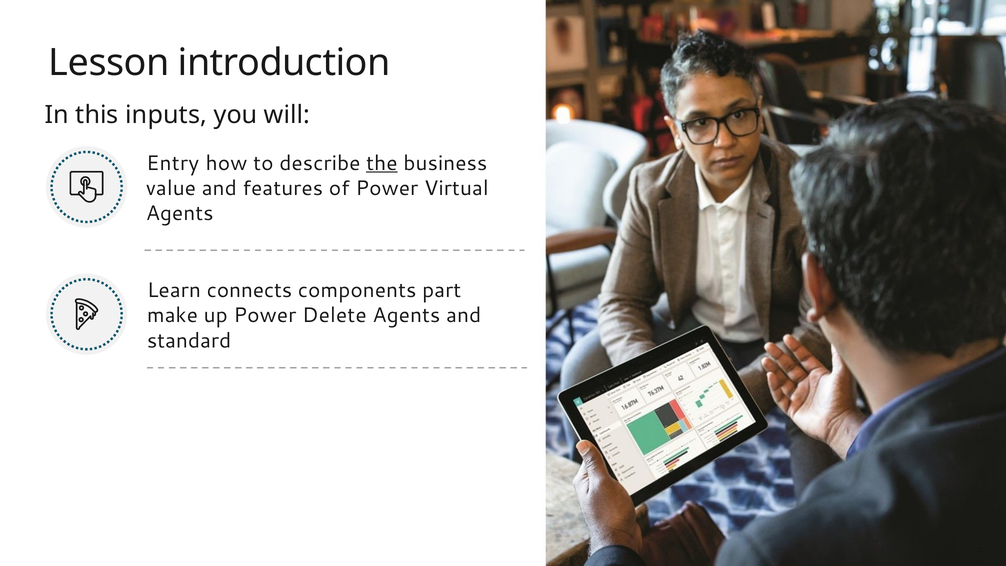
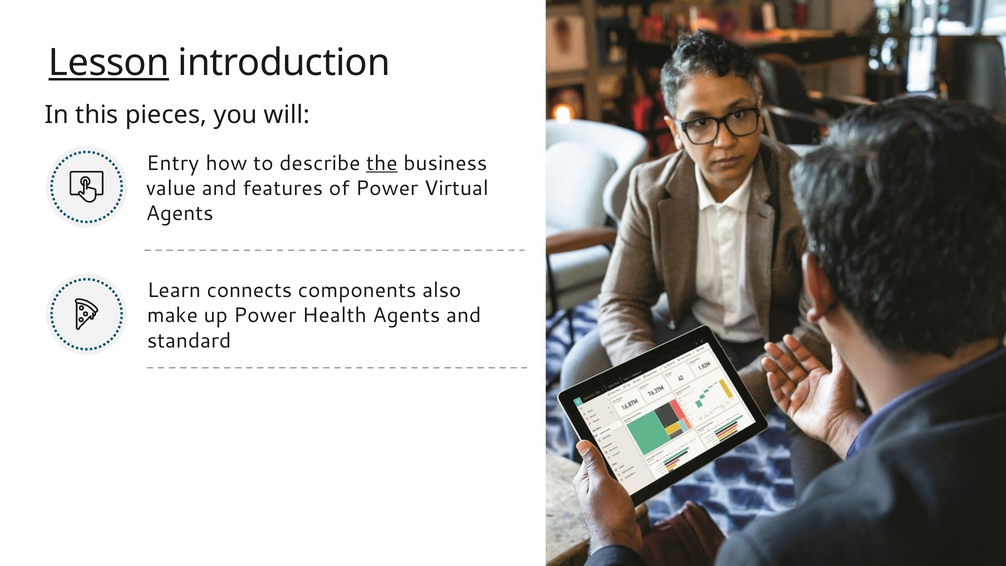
Lesson underline: none -> present (109, 63)
inputs: inputs -> pieces (166, 115)
part: part -> also (442, 290)
Delete: Delete -> Health (334, 315)
